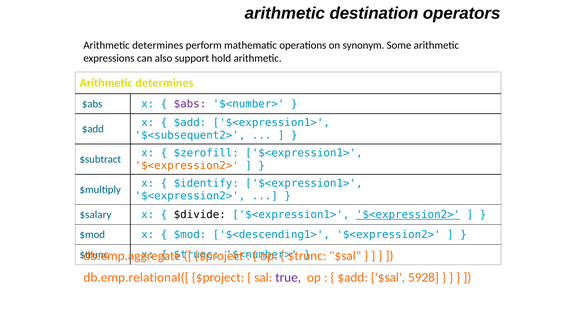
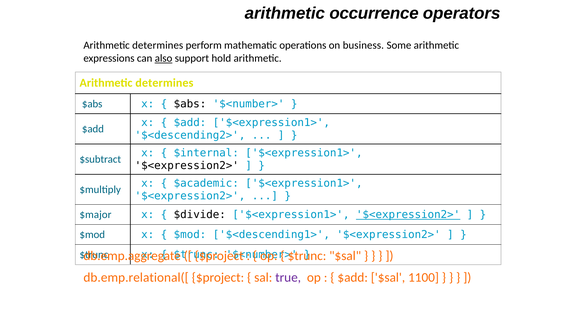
destination: destination -> occurrence (374, 13)
synonym: synonym -> business (363, 45)
also underline: none -> present (164, 58)
$abs colour: purple -> black (190, 104)
$<subsequent2>: $<subsequent2> -> $<descending2> (190, 136)
$zerofill: $zerofill -> $internal (206, 153)
$<expression2> colour: orange -> black (187, 166)
$identify: $identify -> $academic (206, 184)
$salary: $salary -> $major (96, 215)
5928: 5928 -> 1100 (424, 278)
